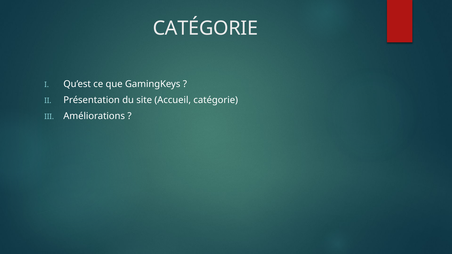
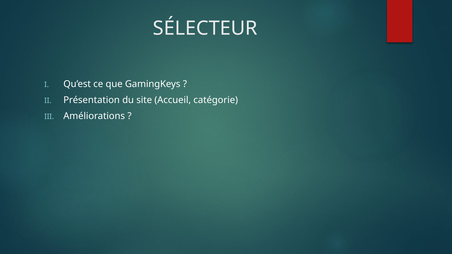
CATÉGORIE: CATÉGORIE -> SÉLECTEUR (205, 28)
